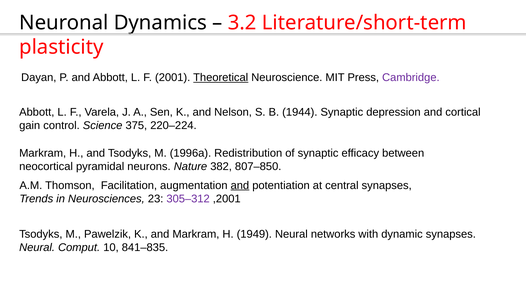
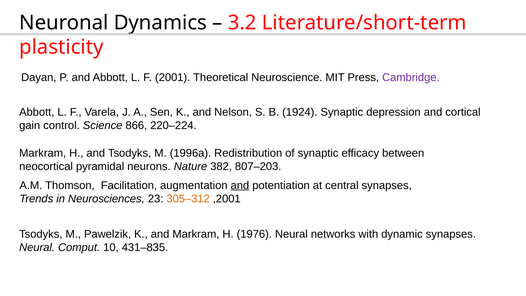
Theoretical underline: present -> none (221, 77)
1944: 1944 -> 1924 (300, 112)
375: 375 -> 866 (136, 126)
807–850: 807–850 -> 807–203 (258, 166)
305–312 colour: purple -> orange (188, 199)
1949: 1949 -> 1976 (254, 234)
841–835: 841–835 -> 431–835 (145, 247)
